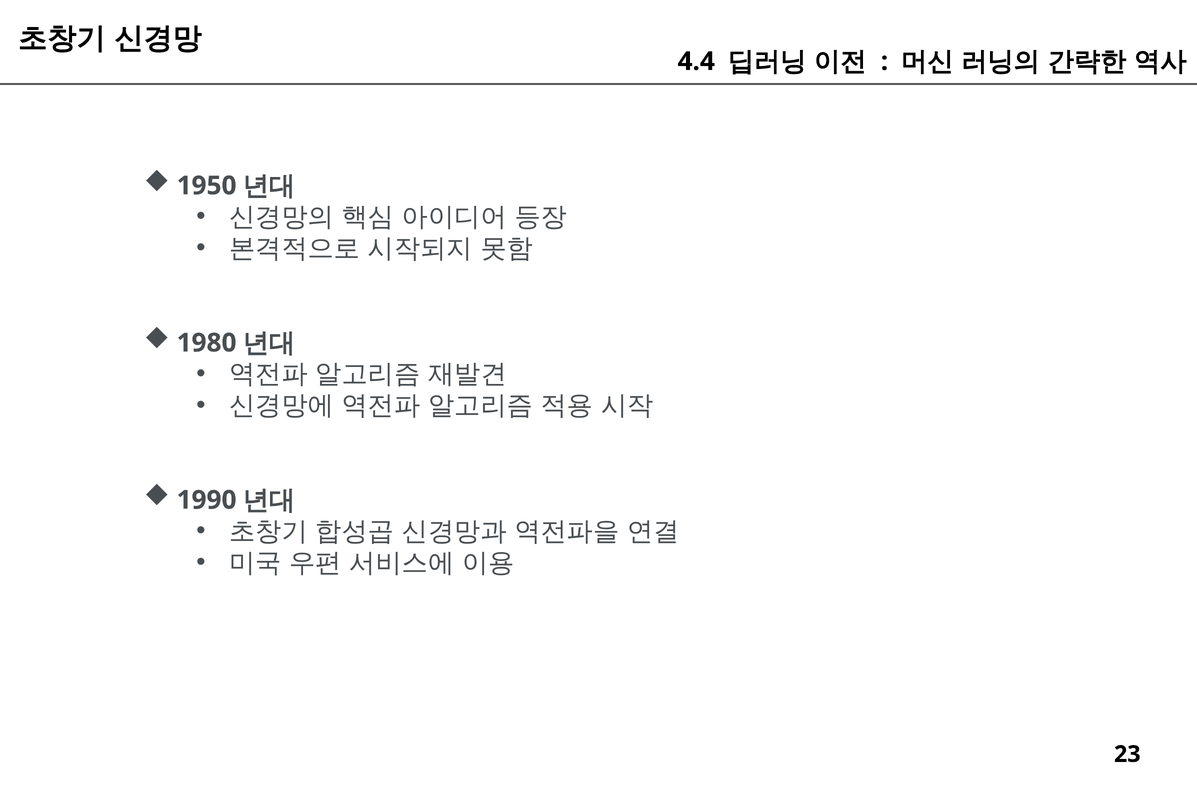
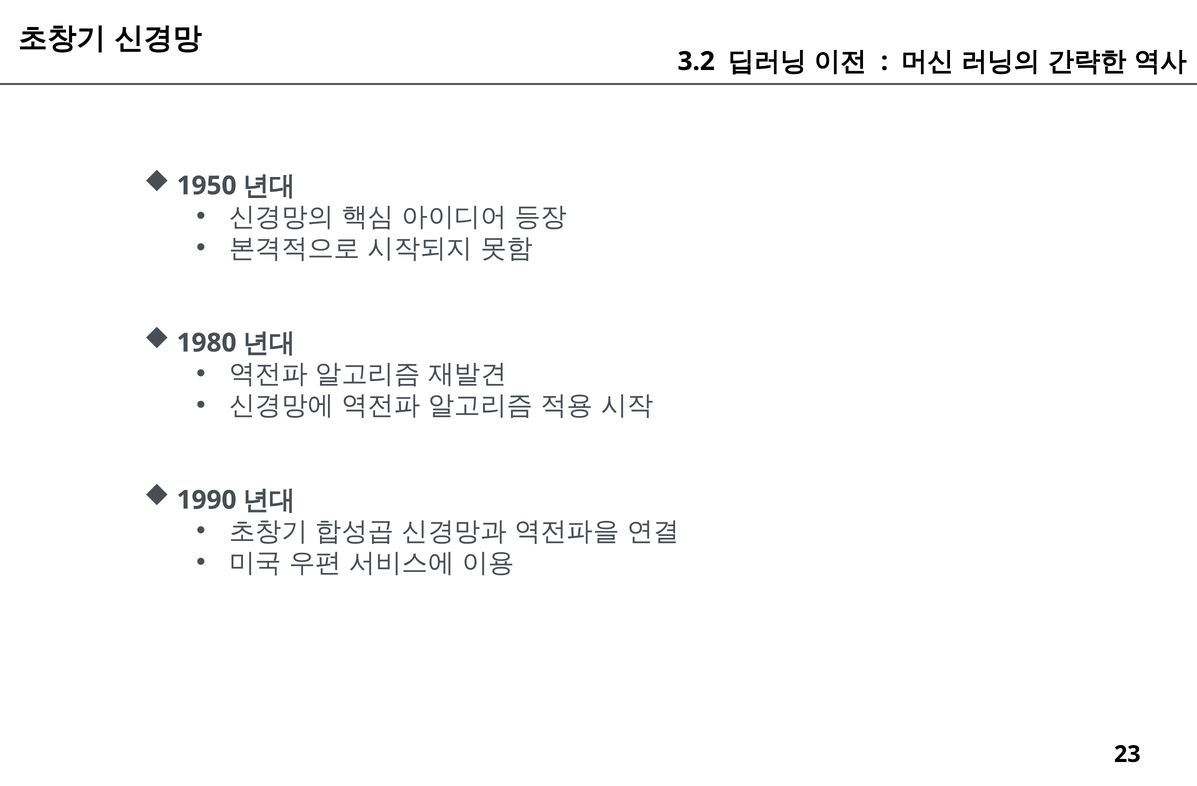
4.4: 4.4 -> 3.2 (696, 61)
